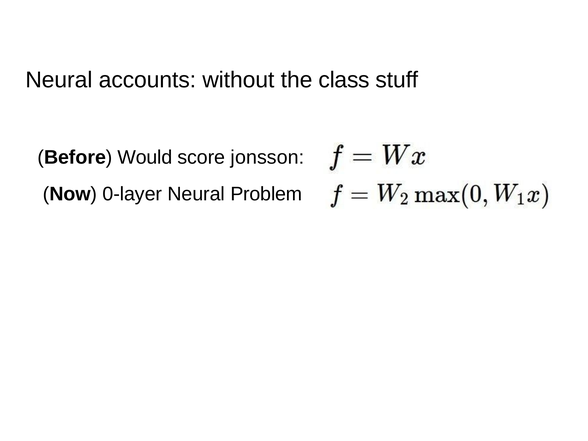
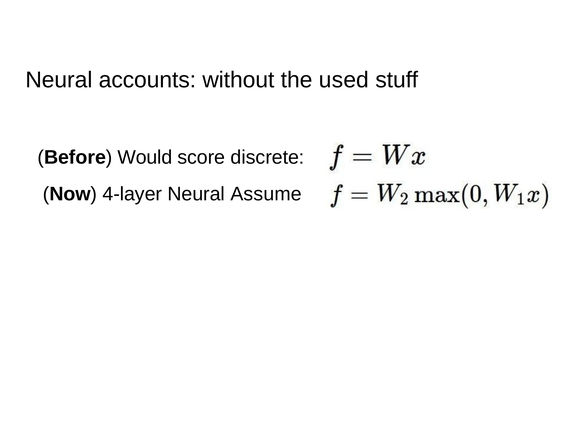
class: class -> used (344, 80)
jonsson: jonsson -> discrete (268, 157)
0-layer: 0-layer -> 4-layer (132, 194)
Problem: Problem -> Assume (266, 194)
